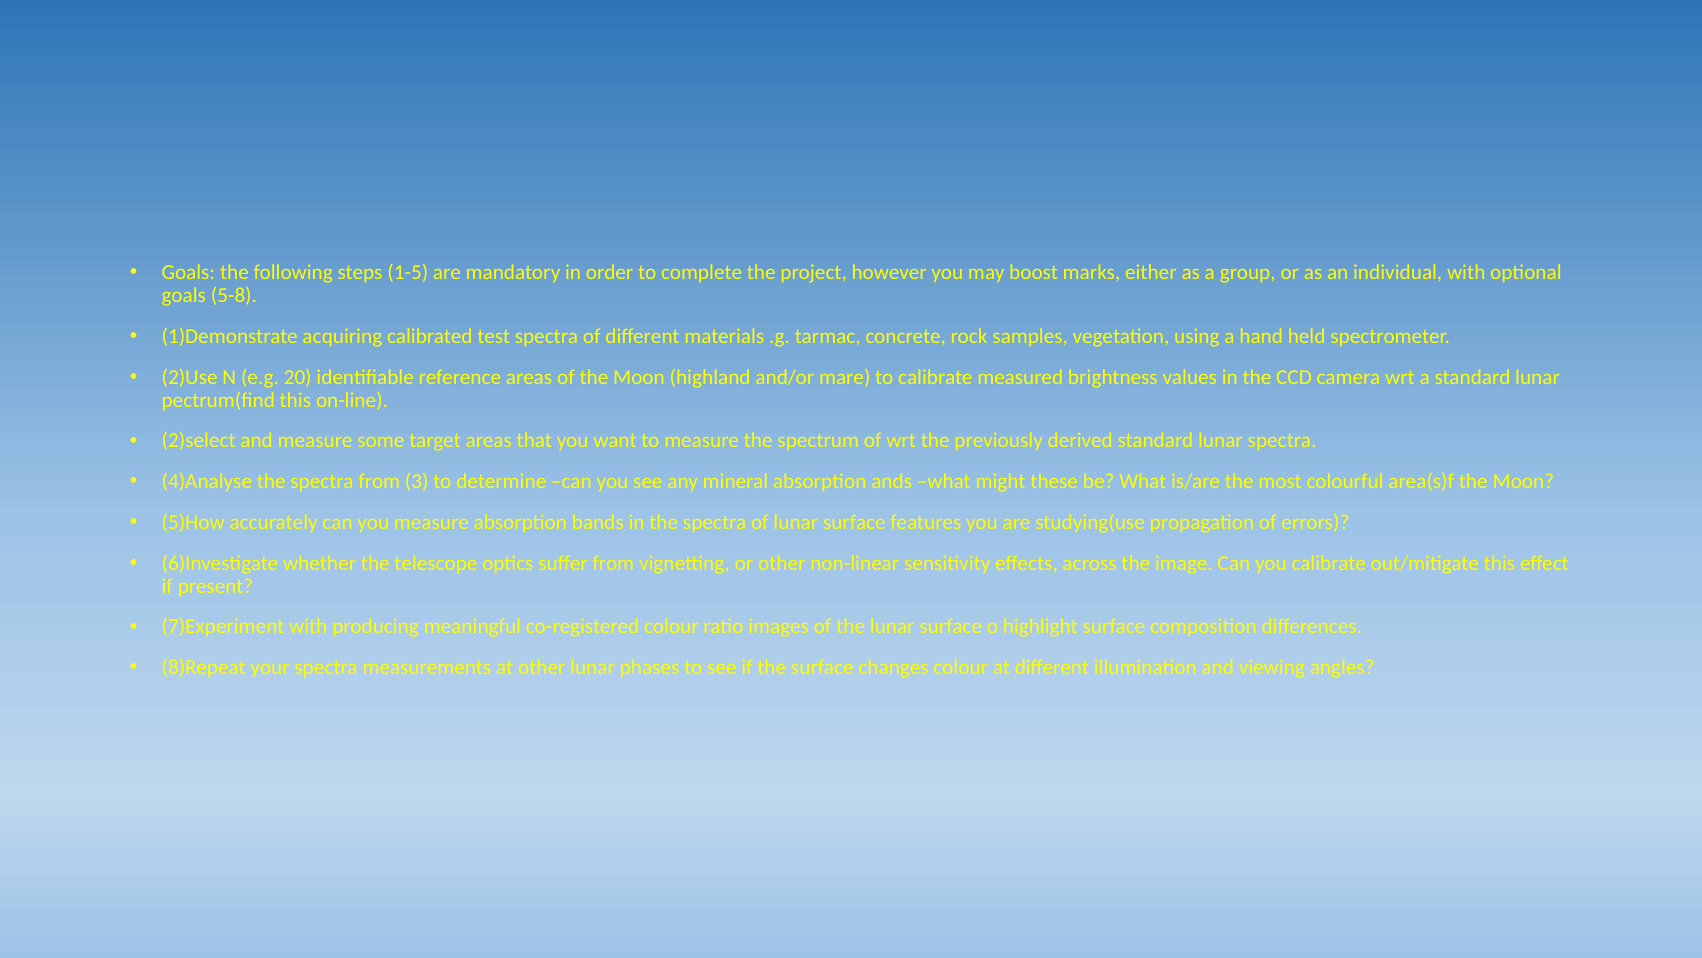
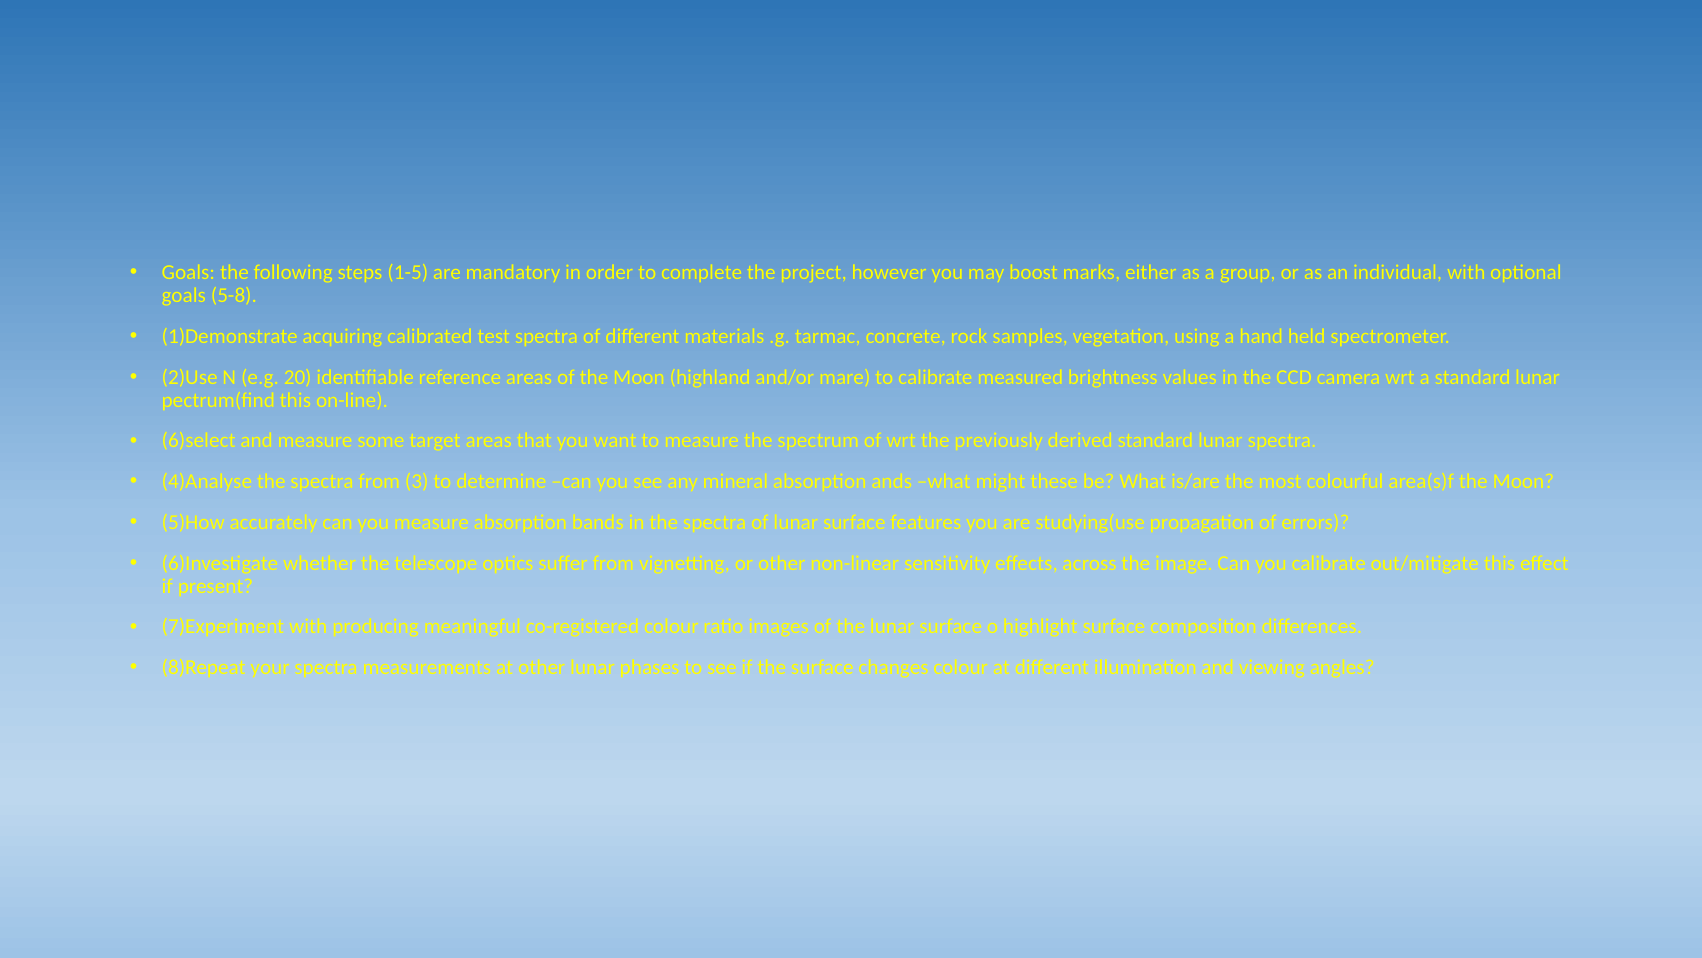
2)select: 2)select -> 6)select (199, 441)
